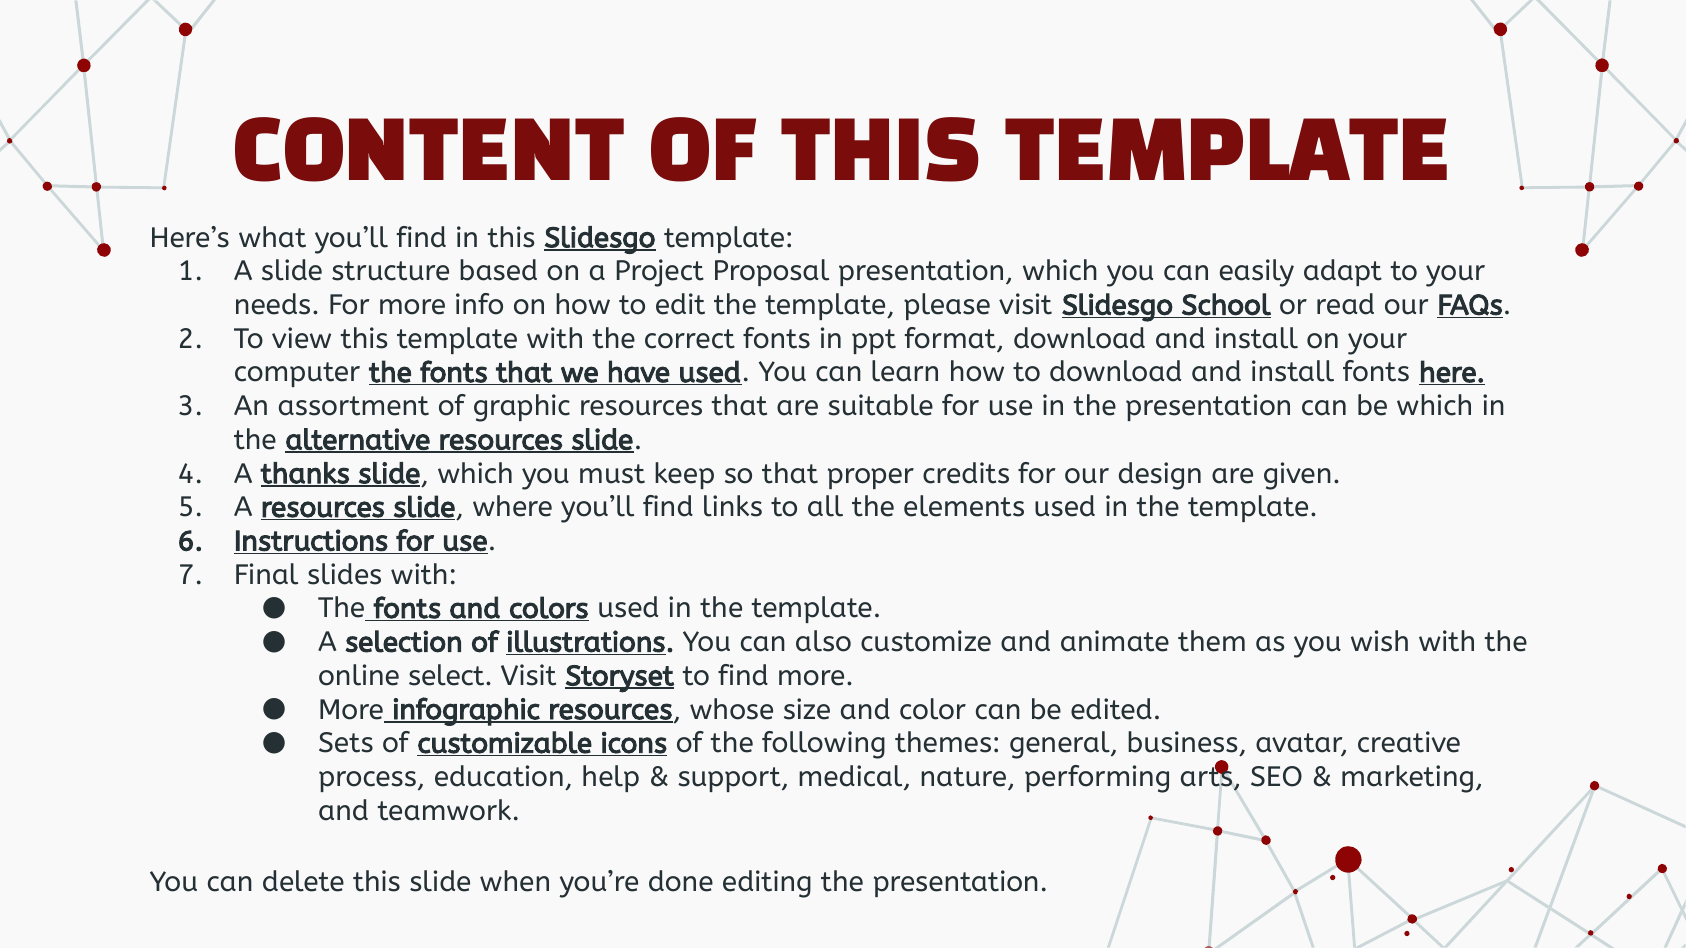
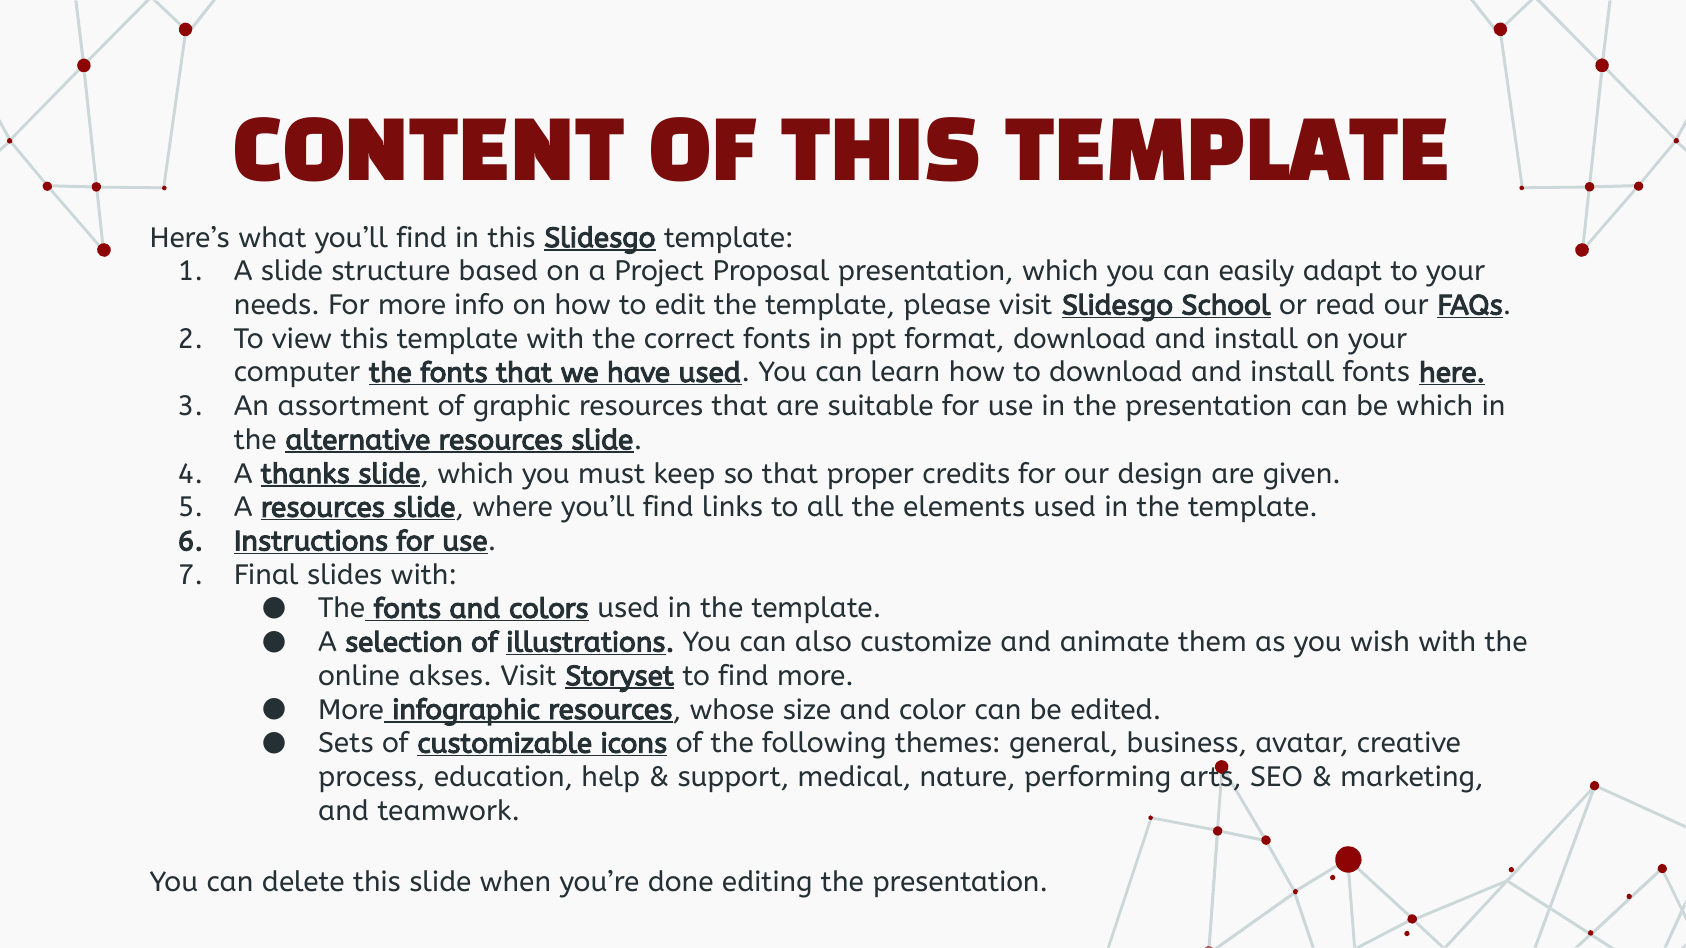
select: select -> akses (450, 676)
